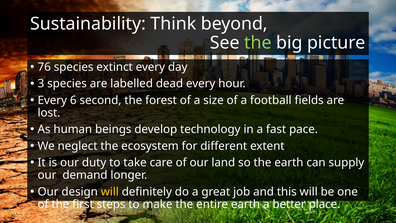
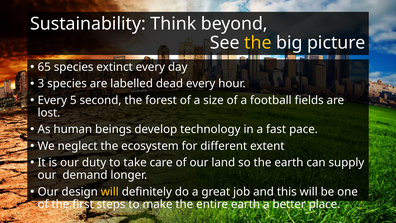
the colour: light green -> yellow (258, 43)
76: 76 -> 65 (44, 67)
6: 6 -> 5 (73, 100)
